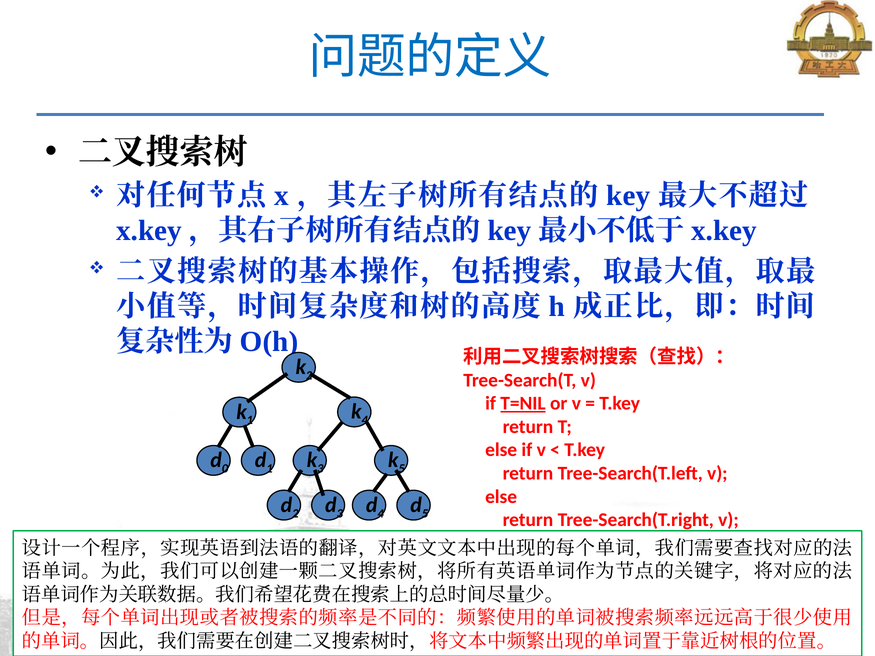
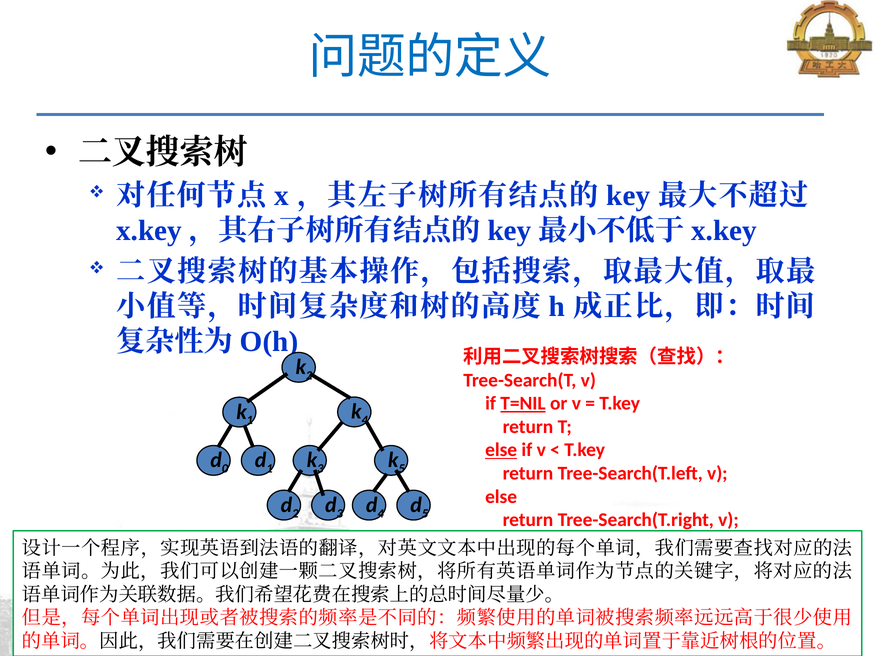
else underline: none -> present (501, 450)
